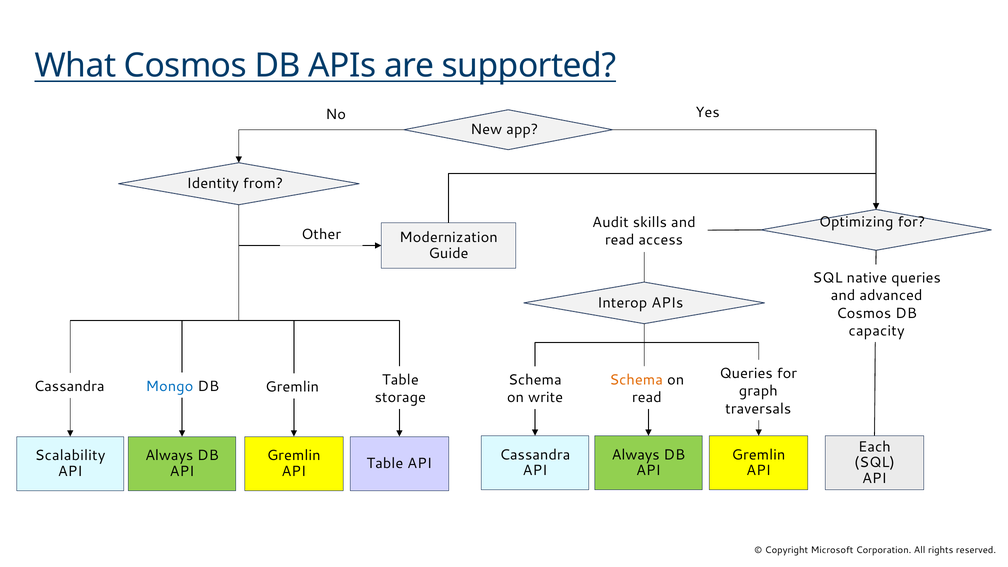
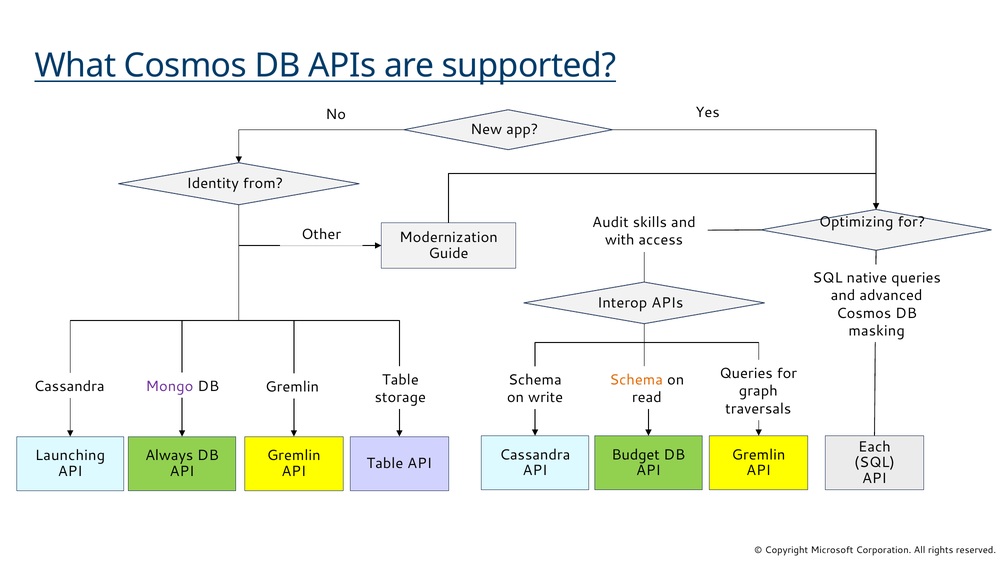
read: read -> with (620, 240)
capacity: capacity -> masking (877, 331)
Mongo colour: blue -> purple (169, 386)
Always: Always -> Budget (636, 455)
Scalability: Scalability -> Launching (70, 456)
